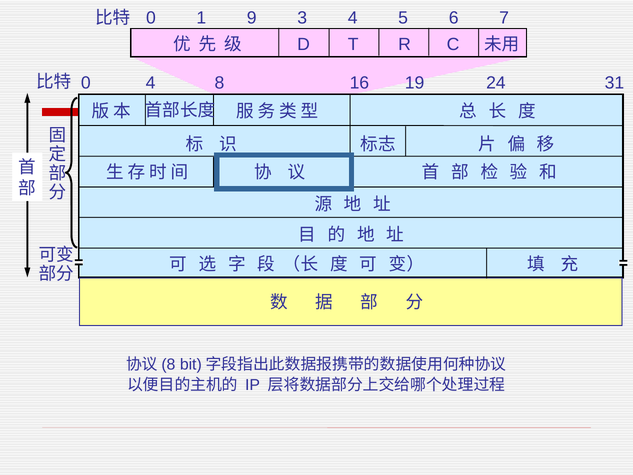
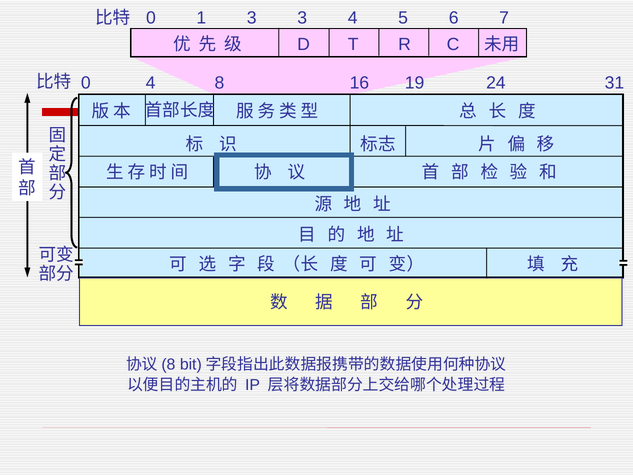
1 9: 9 -> 3 (252, 18)
